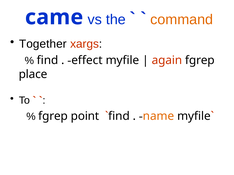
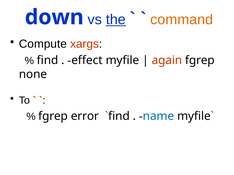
came: came -> down (54, 17)
the underline: none -> present (116, 20)
Together: Together -> Compute (43, 44)
place: place -> none (33, 74)
point: point -> error (85, 116)
name colour: orange -> blue (158, 116)
